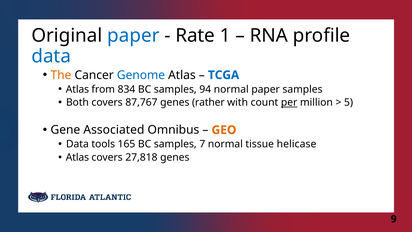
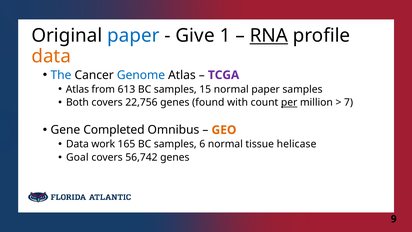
Rate: Rate -> Give (195, 36)
RNA underline: none -> present (269, 36)
data colour: blue -> orange (51, 56)
The colour: orange -> blue (61, 75)
TCGA colour: blue -> purple (224, 75)
834: 834 -> 613 (126, 89)
94: 94 -> 15 (205, 89)
87,767: 87,767 -> 22,756 (141, 102)
rather: rather -> found (208, 102)
5: 5 -> 7 (349, 102)
Associated: Associated -> Completed (114, 130)
tools: tools -> work (103, 144)
7: 7 -> 6 (202, 144)
Atlas: Atlas -> Goal (77, 157)
27,818: 27,818 -> 56,742 (141, 157)
